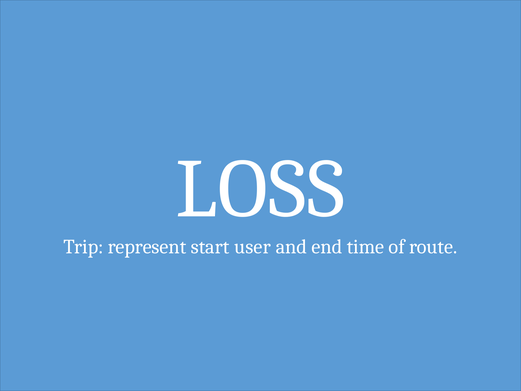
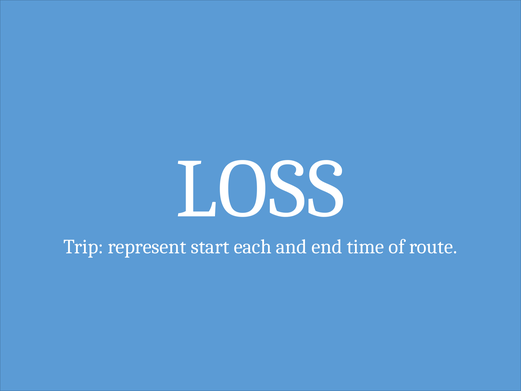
user: user -> each (253, 247)
